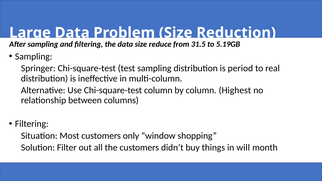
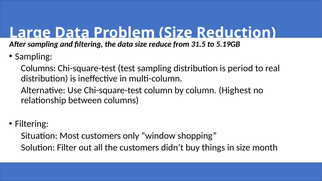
Springer: Springer -> Columns (38, 68)
in will: will -> size (243, 148)
